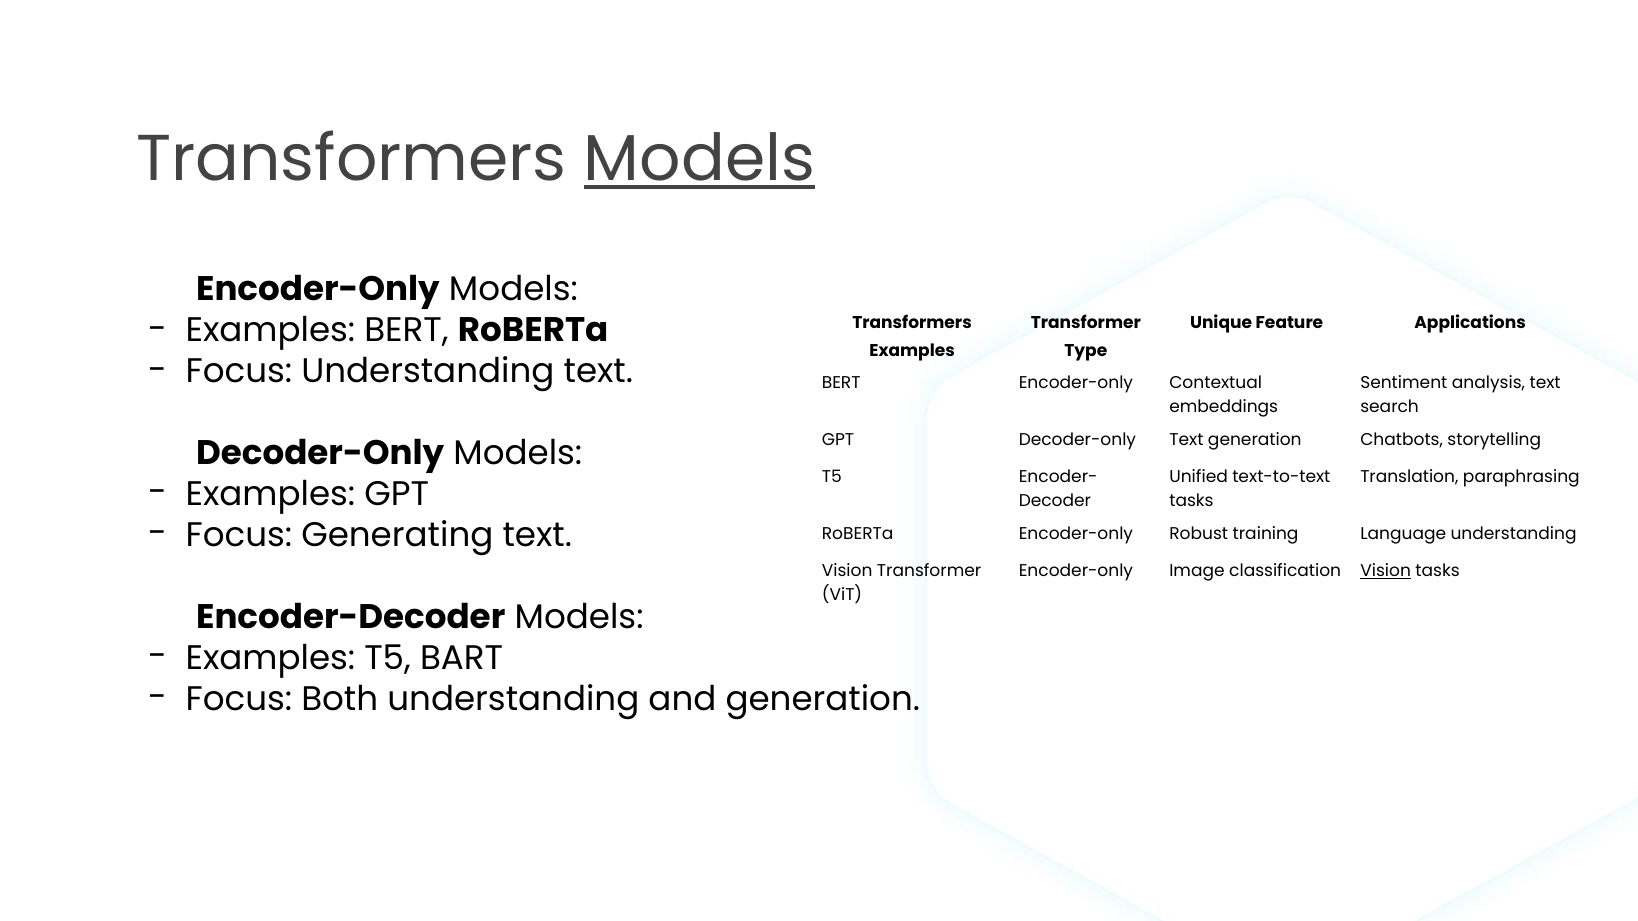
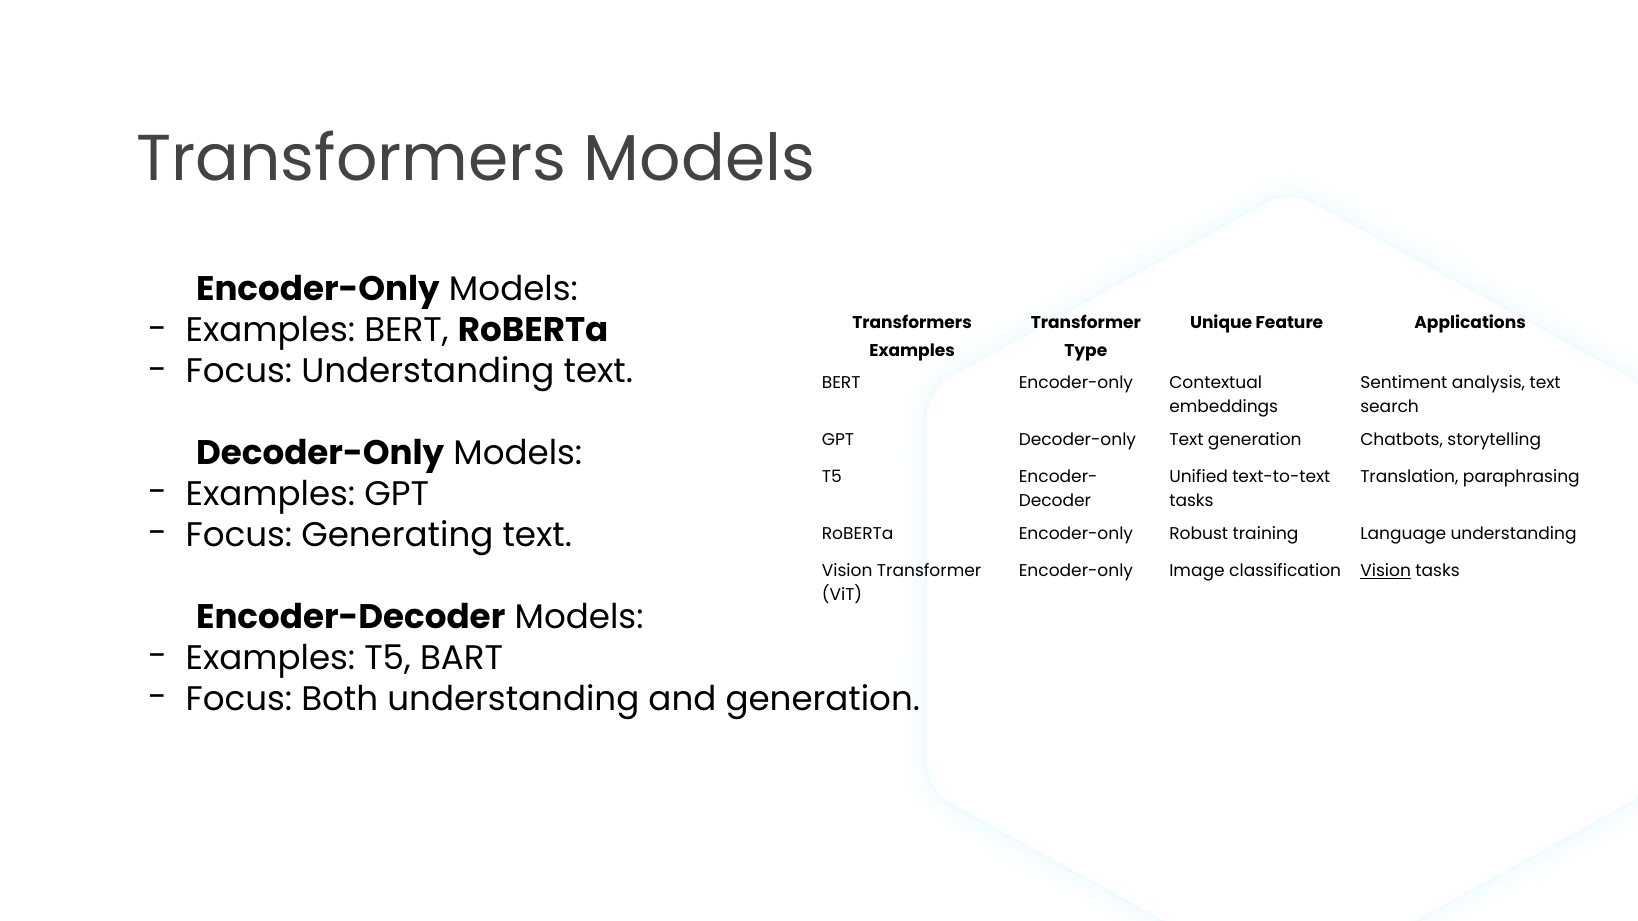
Models underline: present -> none (700, 159)
